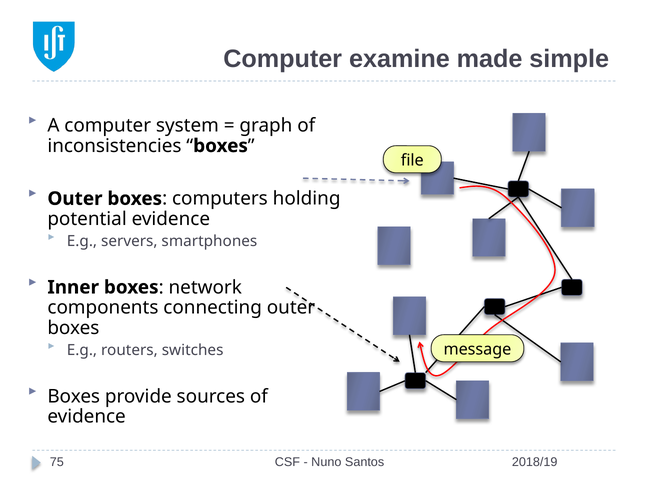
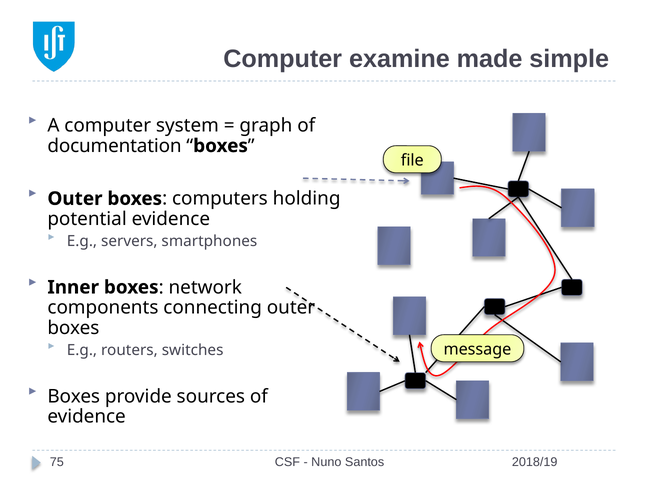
inconsistencies: inconsistencies -> documentation (115, 146)
